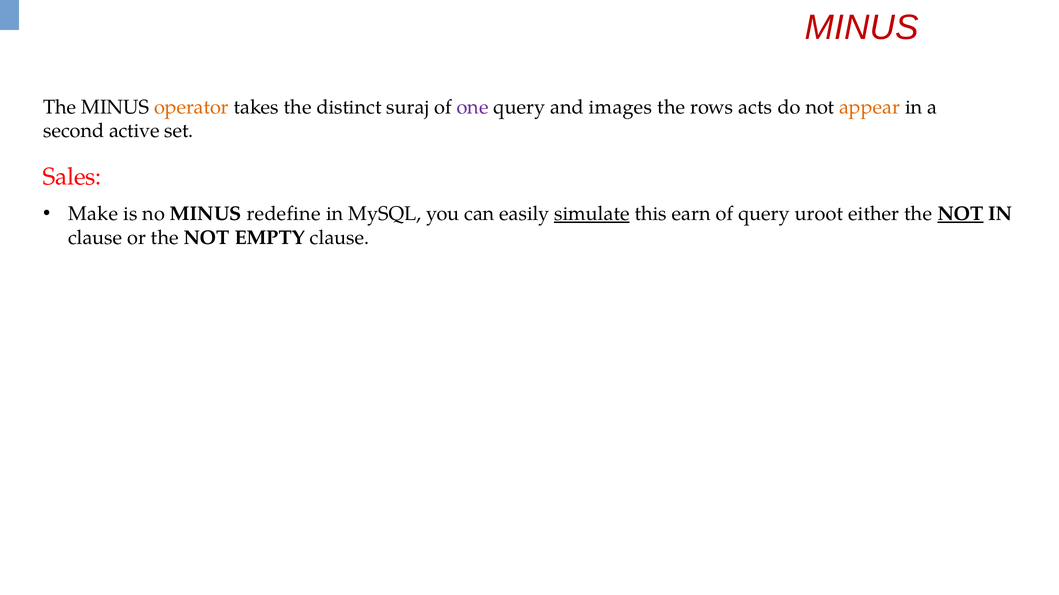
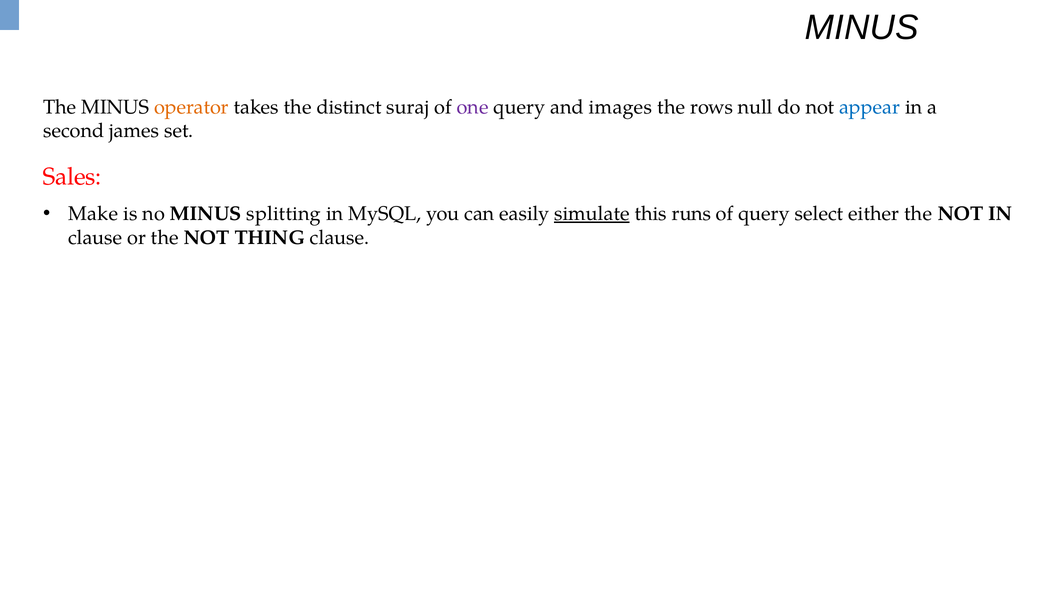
MINUS colour: red -> black (862, 28)
acts: acts -> null (755, 107)
appear colour: orange -> blue (870, 107)
active: active -> james (134, 131)
redefine: redefine -> splitting (284, 214)
earn: earn -> runs (691, 214)
uroot: uroot -> select (819, 214)
NOT underline: present -> none (961, 214)
EMPTY: EMPTY -> THING (270, 238)
